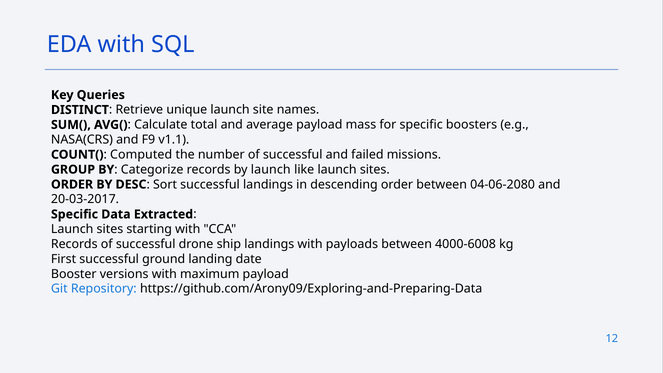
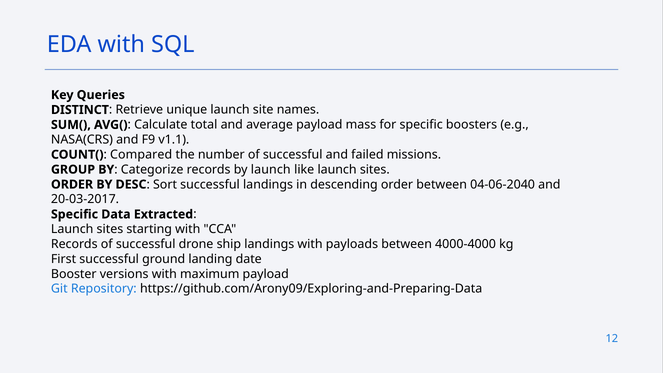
Computed: Computed -> Compared (141, 155)
04-06-2080: 04-06-2080 -> 04-06-2040 (503, 184)
4000-6008: 4000-6008 -> 4000-4000 (466, 244)
